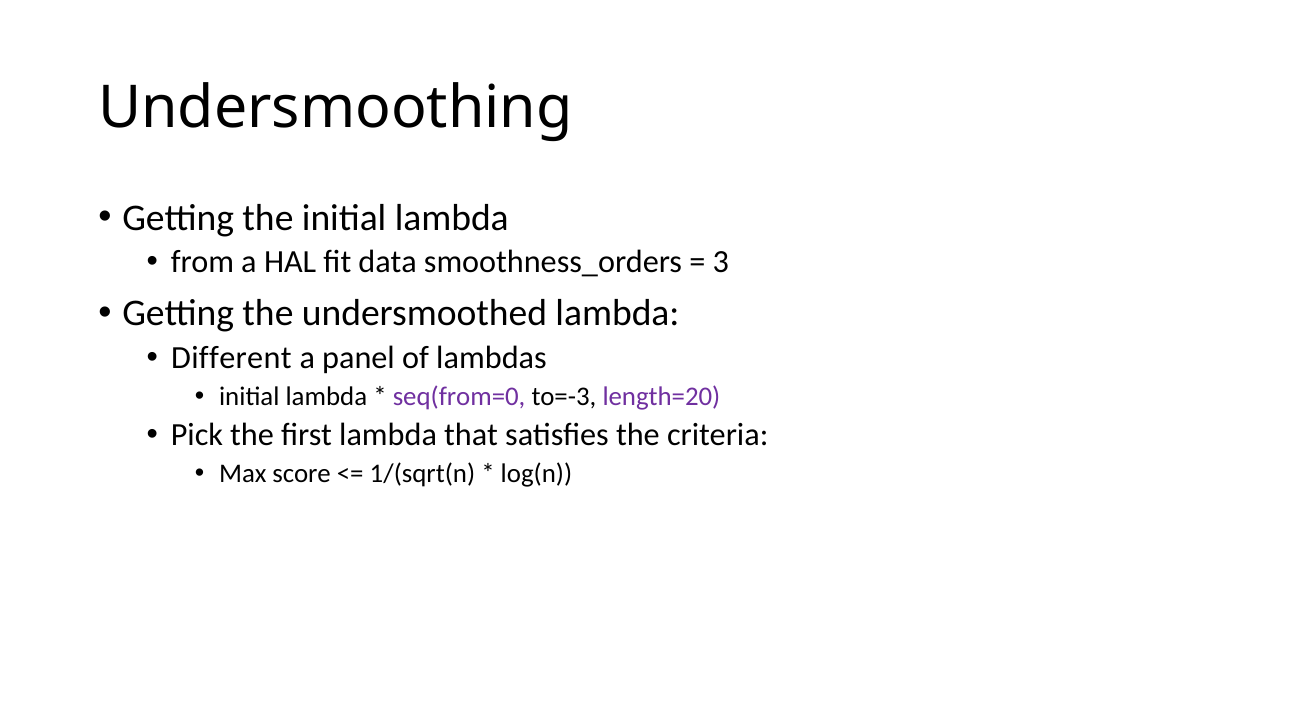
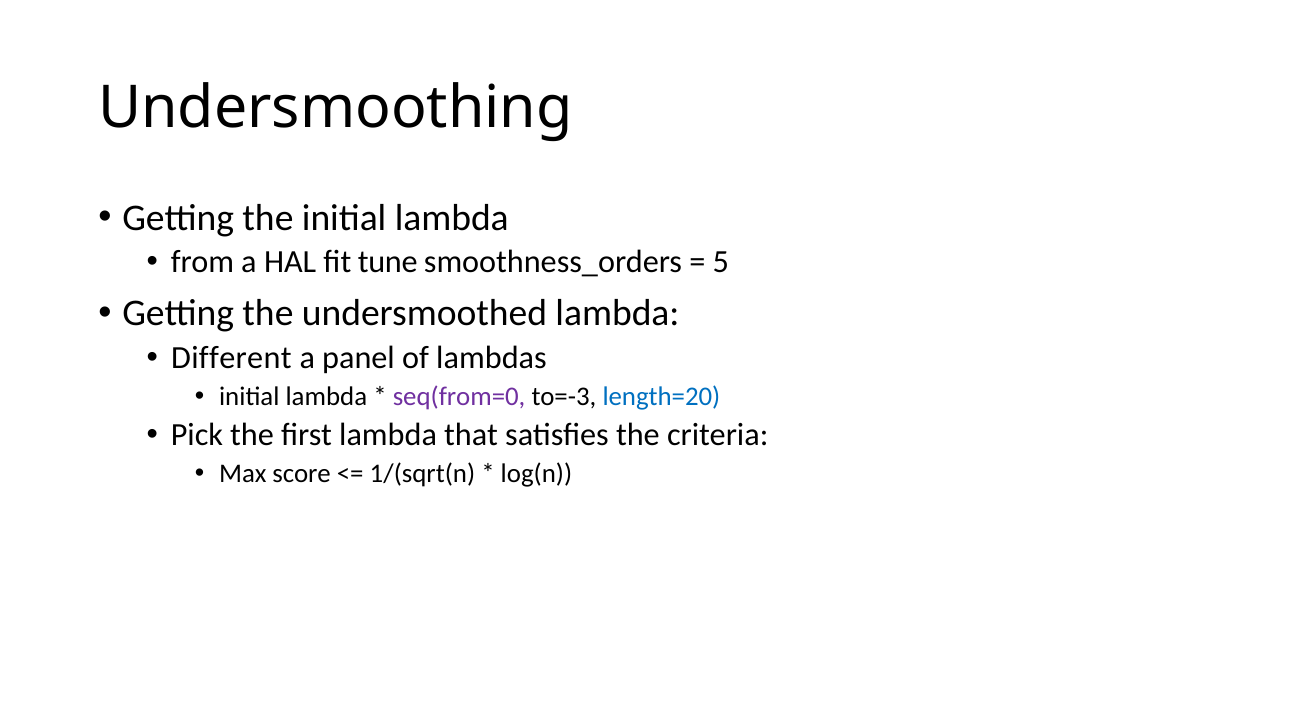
data: data -> tune (388, 262)
3: 3 -> 5 (721, 262)
length=20 colour: purple -> blue (661, 397)
